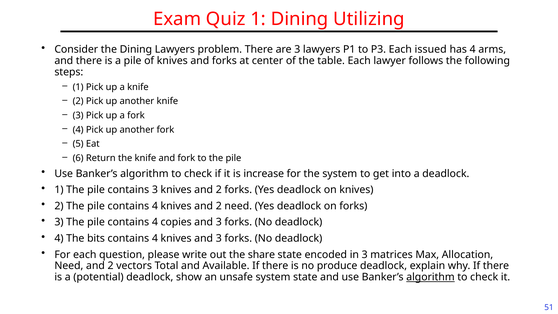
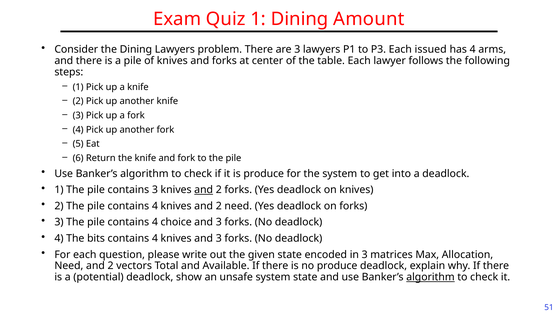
Utilizing: Utilizing -> Amount (369, 19)
is increase: increase -> produce (264, 174)
and underline: none -> present (204, 190)
copies: copies -> choice (176, 222)
share: share -> given (261, 254)
